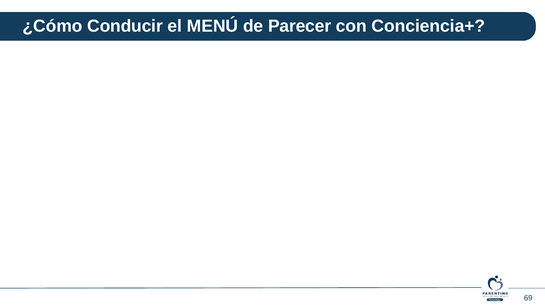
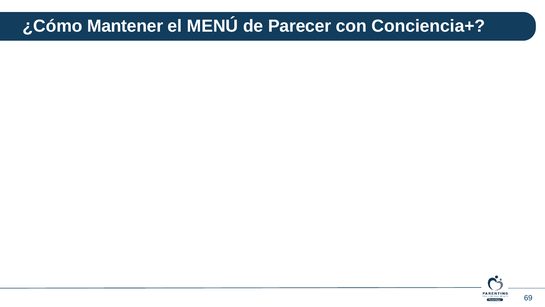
Conducir: Conducir -> Mantener (125, 26)
